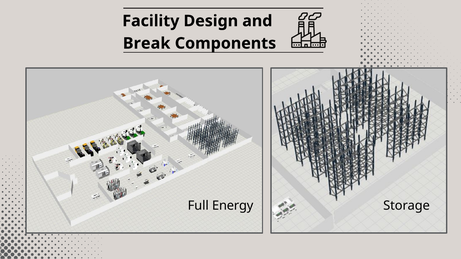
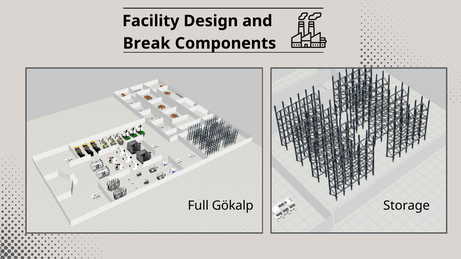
Energy: Energy -> Gökalp (233, 206)
